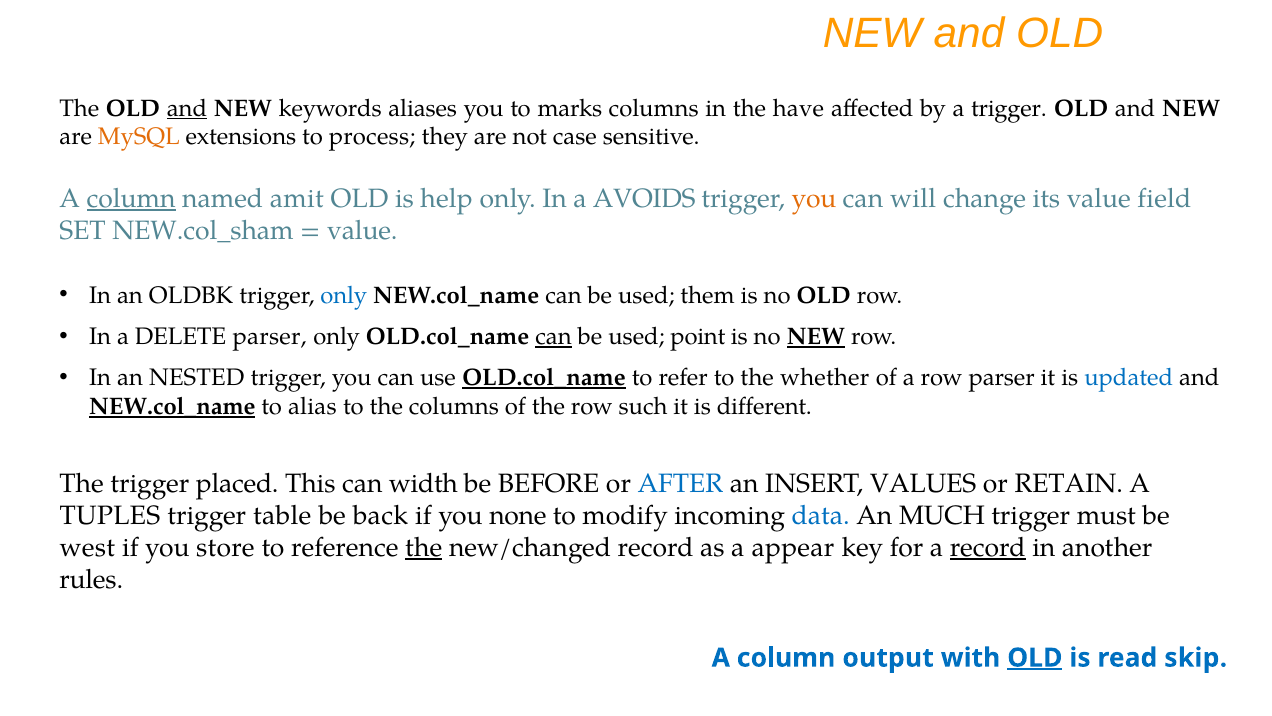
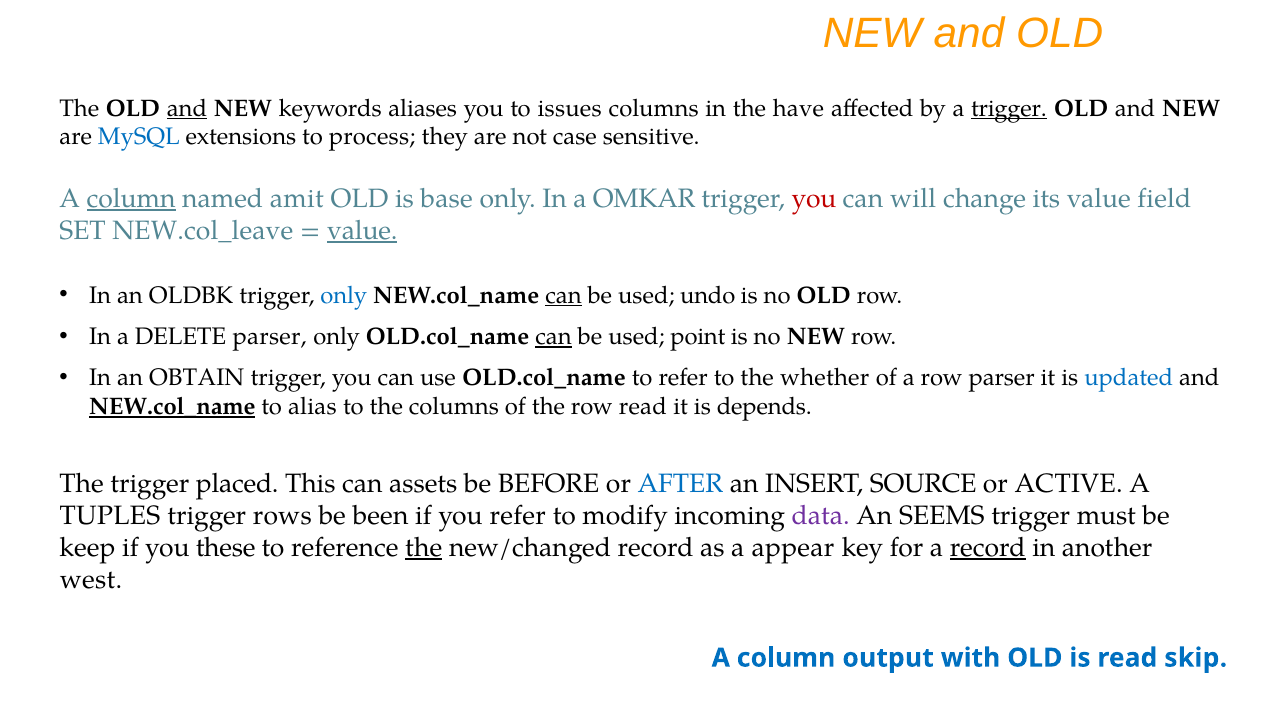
marks: marks -> issues (570, 108)
trigger underline: none -> present (1009, 108)
MySQL colour: orange -> blue (139, 137)
help: help -> base (447, 199)
AVOIDS: AVOIDS -> OMKAR (644, 199)
you colour: orange -> red (814, 199)
NEW.col_sham: NEW.col_sham -> NEW.col_leave (203, 230)
value underline: none -> present (362, 230)
can underline: none -> present (563, 295)
them: them -> undo (708, 295)
NEW underline: present -> none (816, 336)
NESTED: NESTED -> OBTAIN (197, 378)
OLD.col_name underline: present -> none (544, 378)
row such: such -> read (643, 406)
different: different -> depends (764, 406)
width: width -> assets (423, 484)
VALUES: VALUES -> SOURCE (923, 484)
RETAIN: RETAIN -> ACTIVE (1069, 484)
table: table -> rows (282, 515)
back: back -> been (380, 515)
you none: none -> refer (518, 515)
data colour: blue -> purple (821, 515)
MUCH: MUCH -> SEEMS (942, 515)
west: west -> keep (87, 547)
store: store -> these (226, 547)
rules: rules -> west (91, 579)
OLD underline: present -> none (1035, 657)
